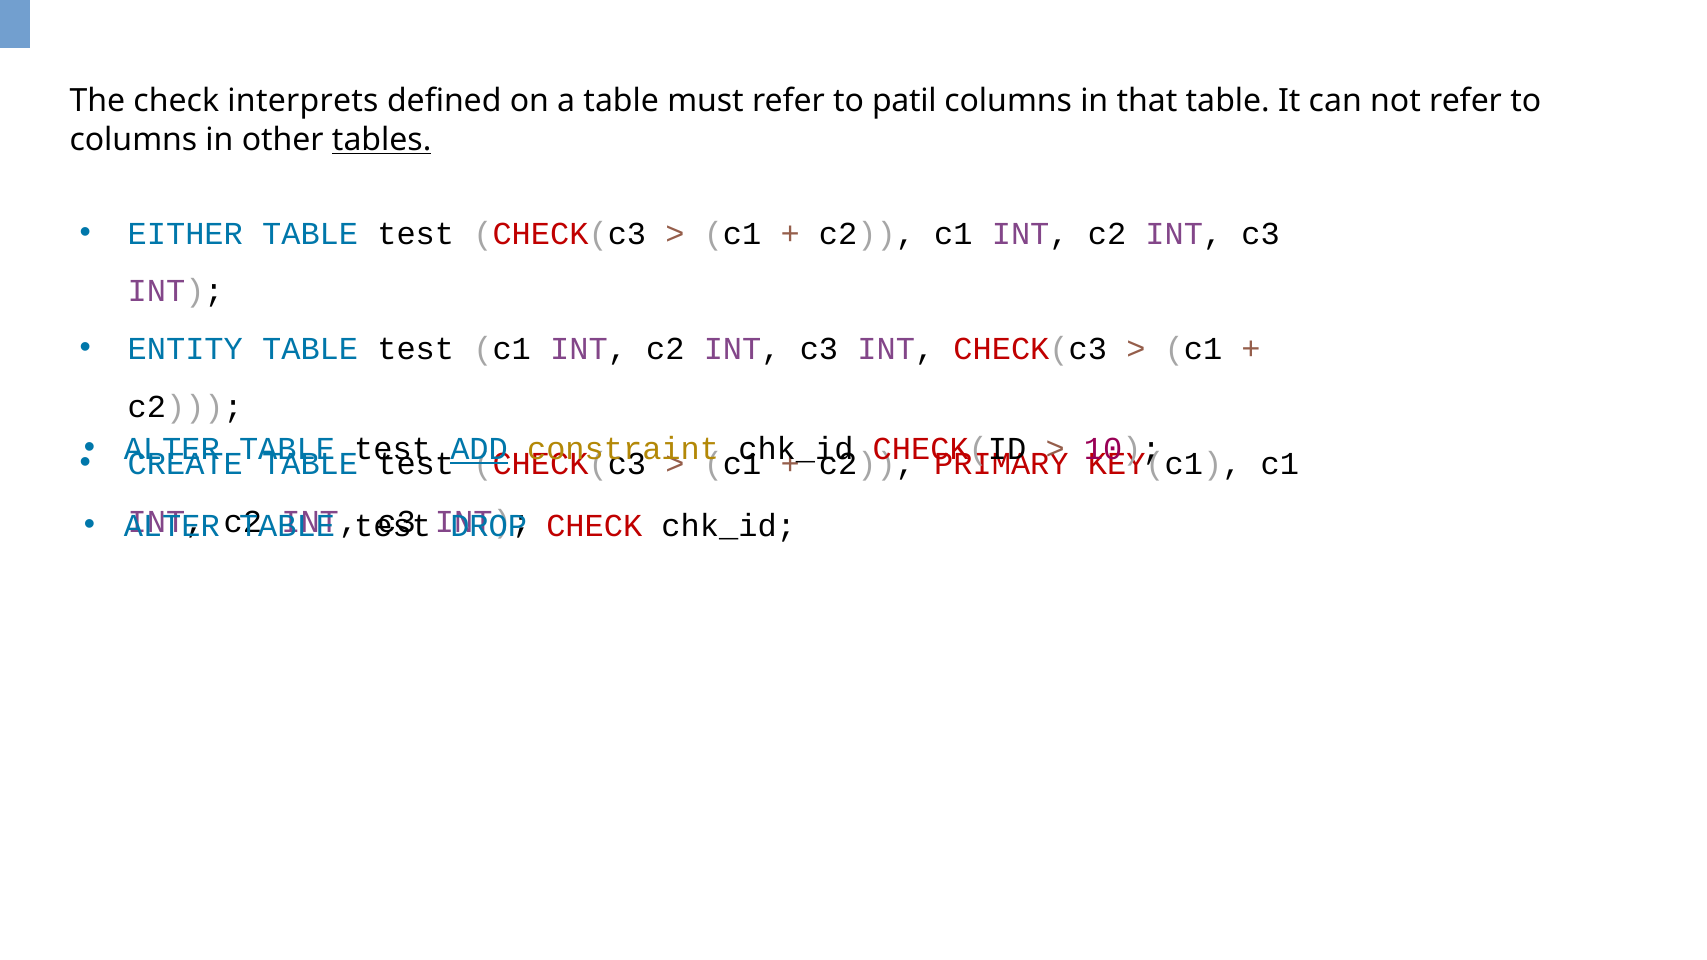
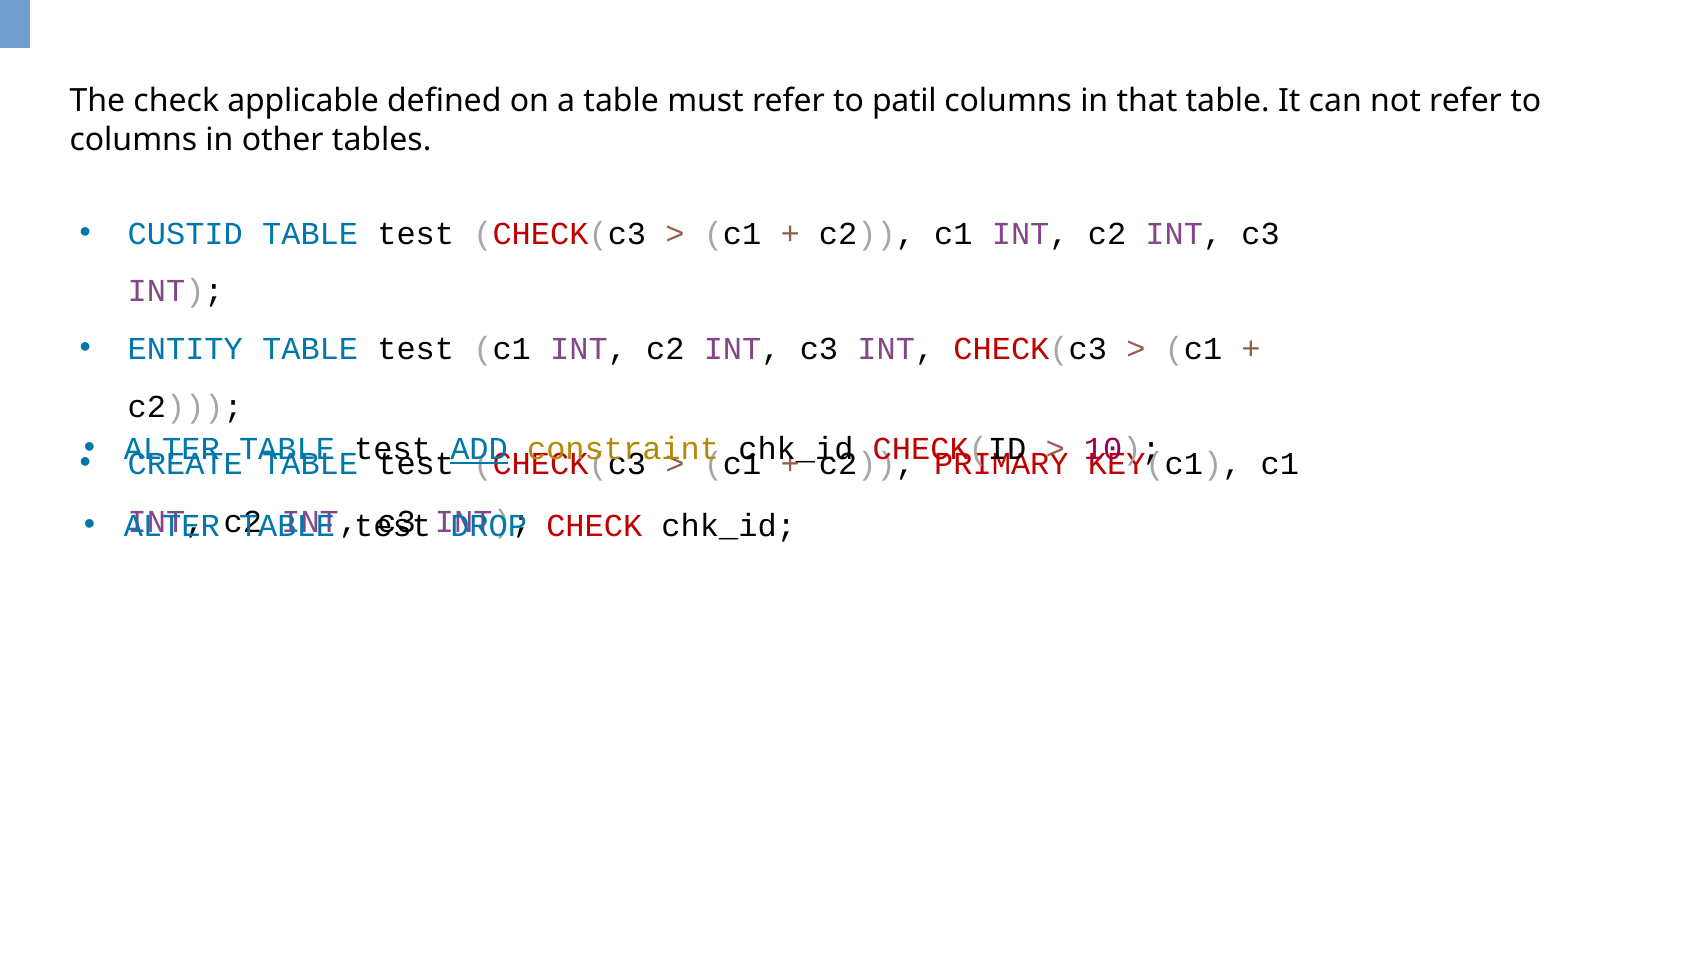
interprets: interprets -> applicable (303, 101)
tables underline: present -> none (382, 140)
EITHER: EITHER -> CUSTID (185, 234)
